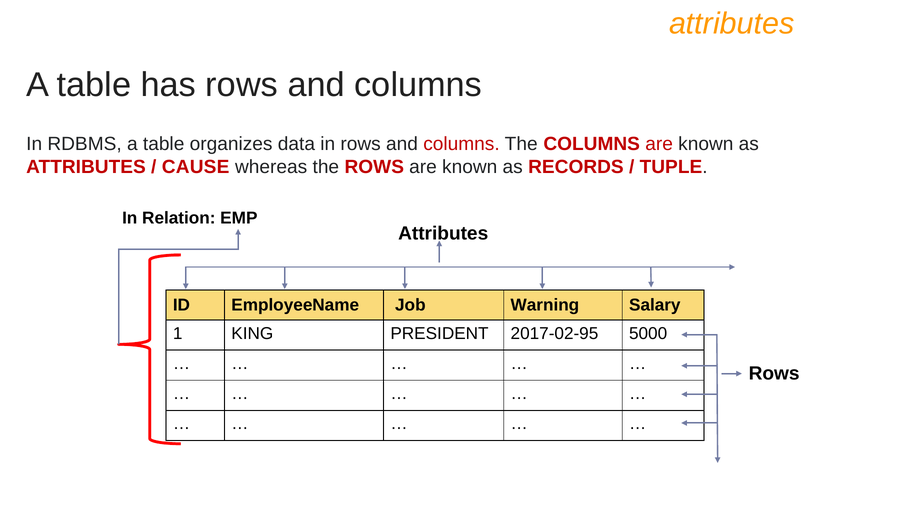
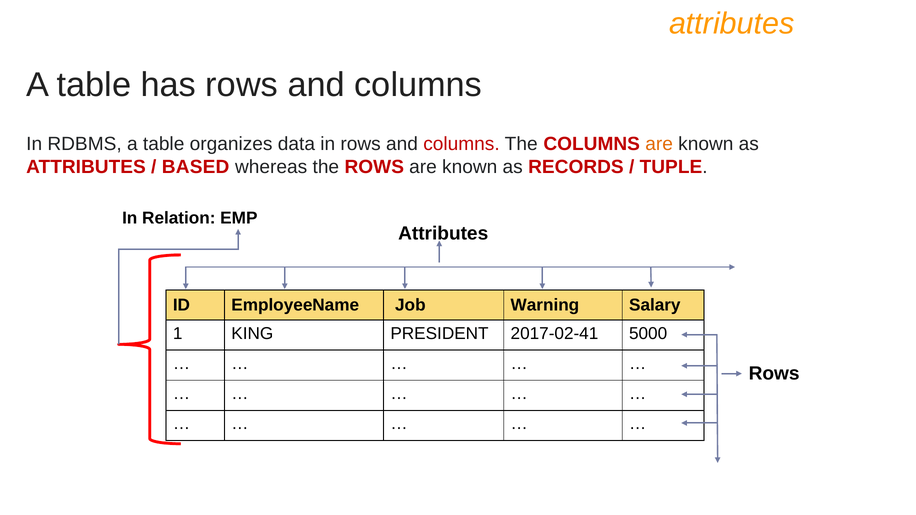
are colour: red -> orange (659, 144)
CAUSE: CAUSE -> BASED (196, 167)
2017-02-95: 2017-02-95 -> 2017-02-41 (554, 334)
